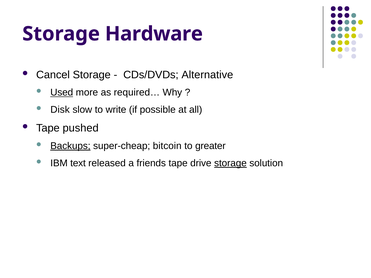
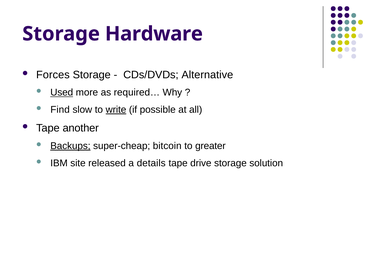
Cancel: Cancel -> Forces (53, 75)
Disk: Disk -> Find (60, 110)
write underline: none -> present (116, 110)
pushed: pushed -> another (81, 128)
text: text -> site (78, 163)
friends: friends -> details (151, 163)
storage underline: present -> none (230, 163)
